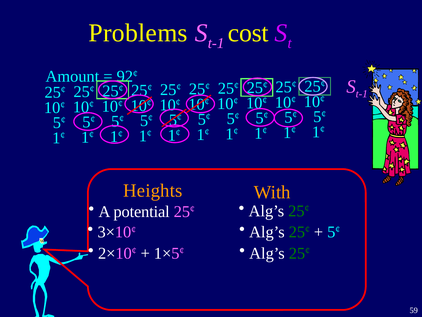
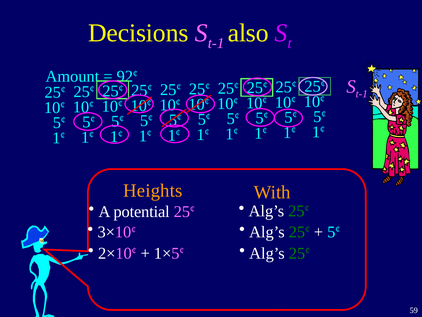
Problems: Problems -> Decisions (138, 33)
cost: cost -> also (248, 33)
